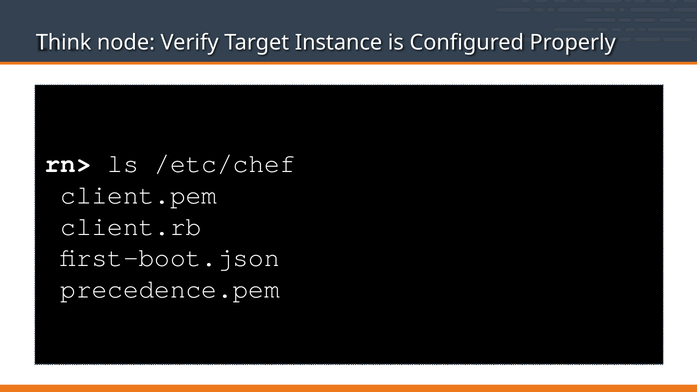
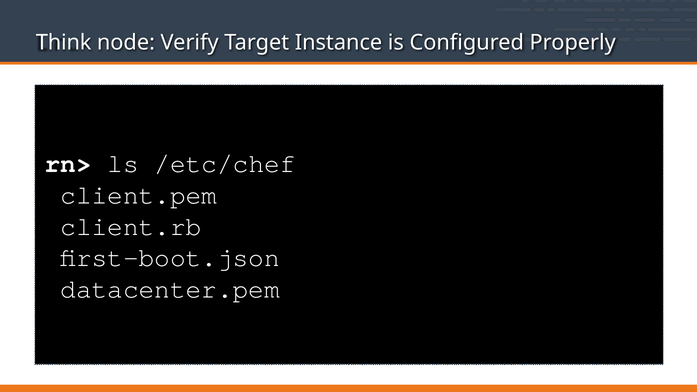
precedence.pem: precedence.pem -> datacenter.pem (170, 289)
